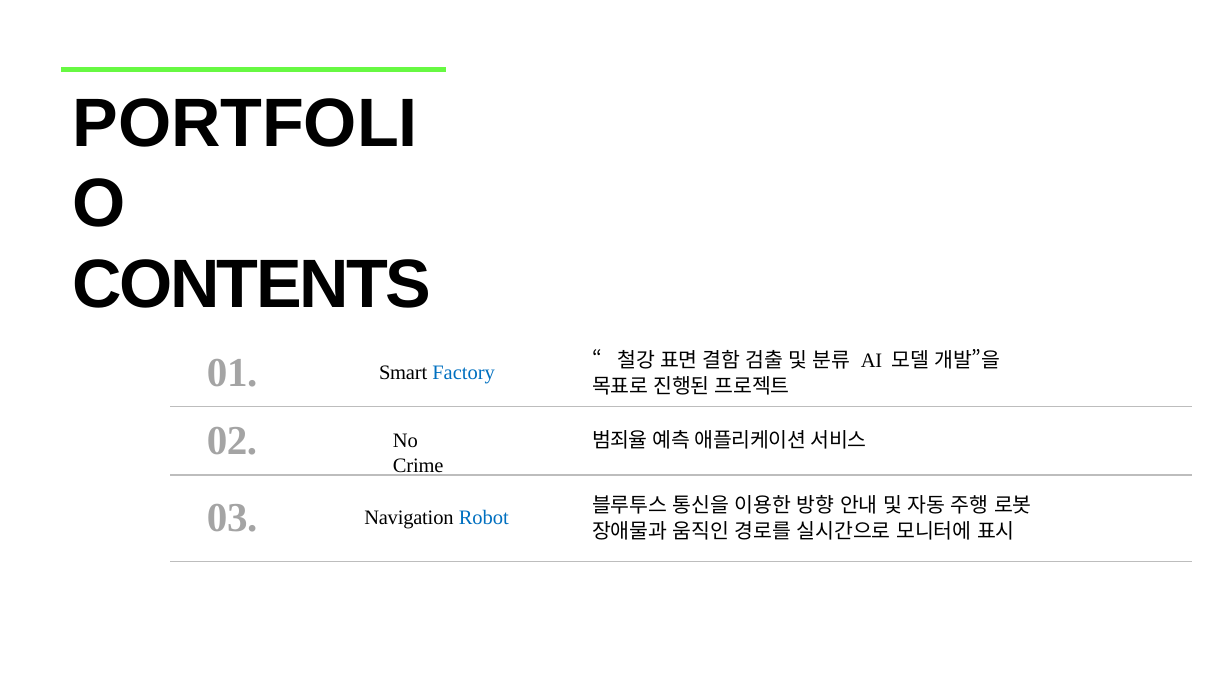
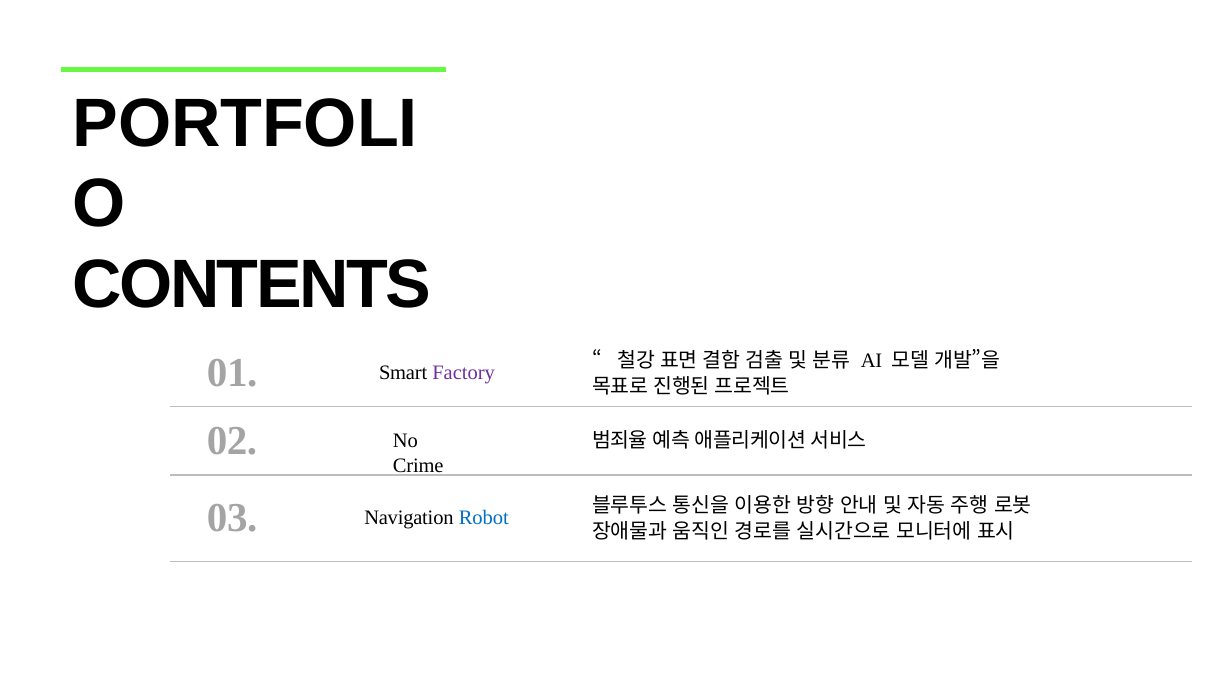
Factory colour: blue -> purple (464, 373)
